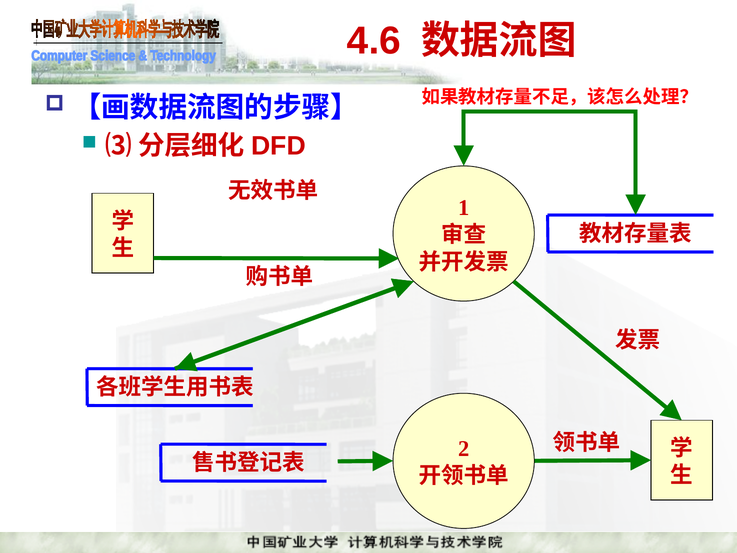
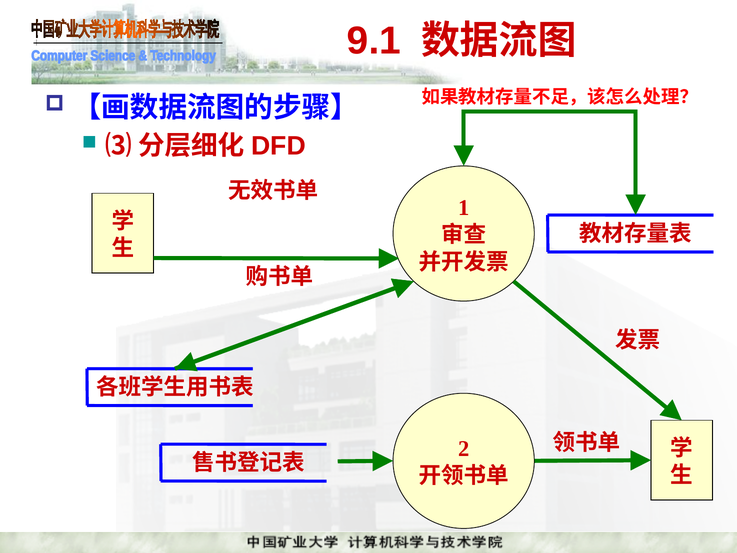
4.6: 4.6 -> 9.1 (374, 41)
